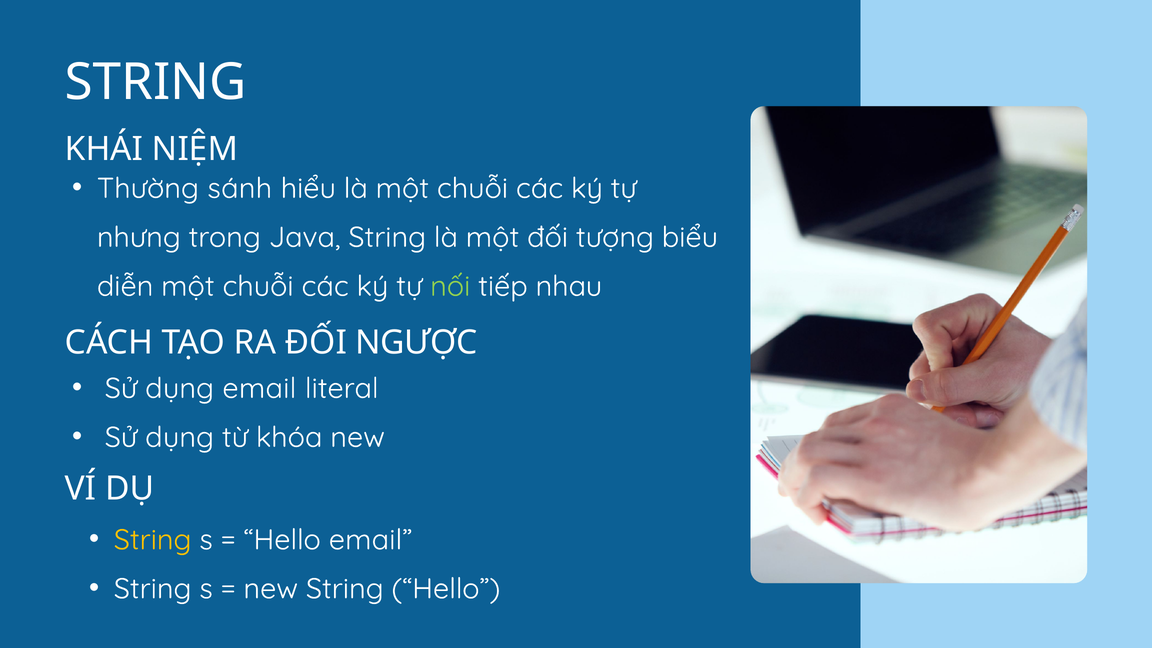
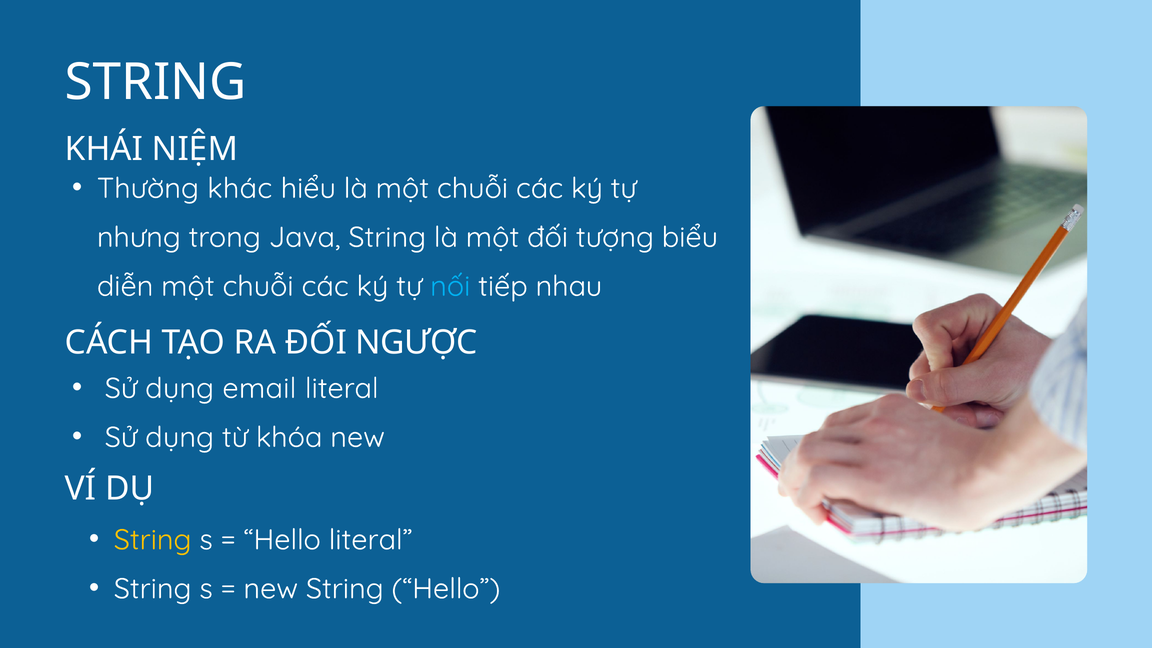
sánh: sánh -> khác (240, 188)
nối colour: light green -> light blue (450, 286)
Hello email: email -> literal (371, 540)
